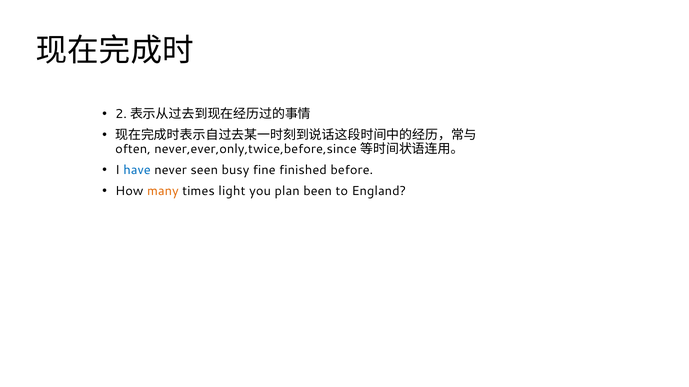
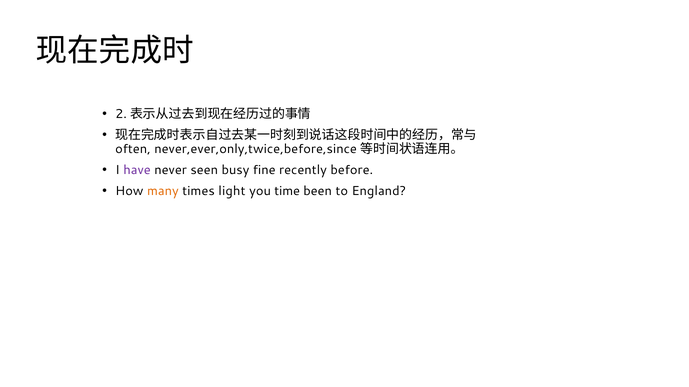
have colour: blue -> purple (137, 170)
finished: finished -> recently (303, 170)
plan: plan -> time (287, 191)
